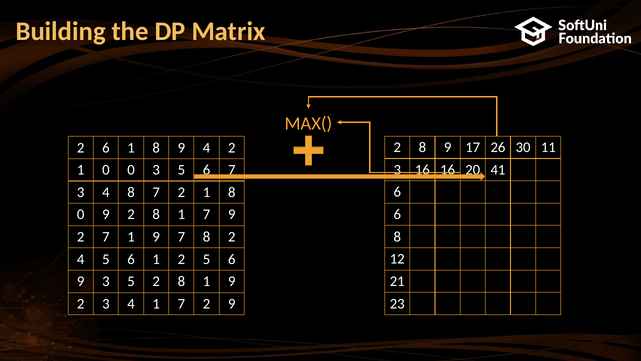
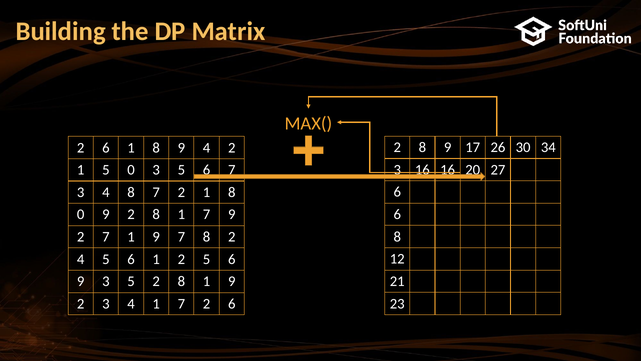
11: 11 -> 34 (548, 147)
41: 41 -> 27 (498, 170)
1 0: 0 -> 5 (106, 170)
7 2 9: 9 -> 6 (232, 304)
